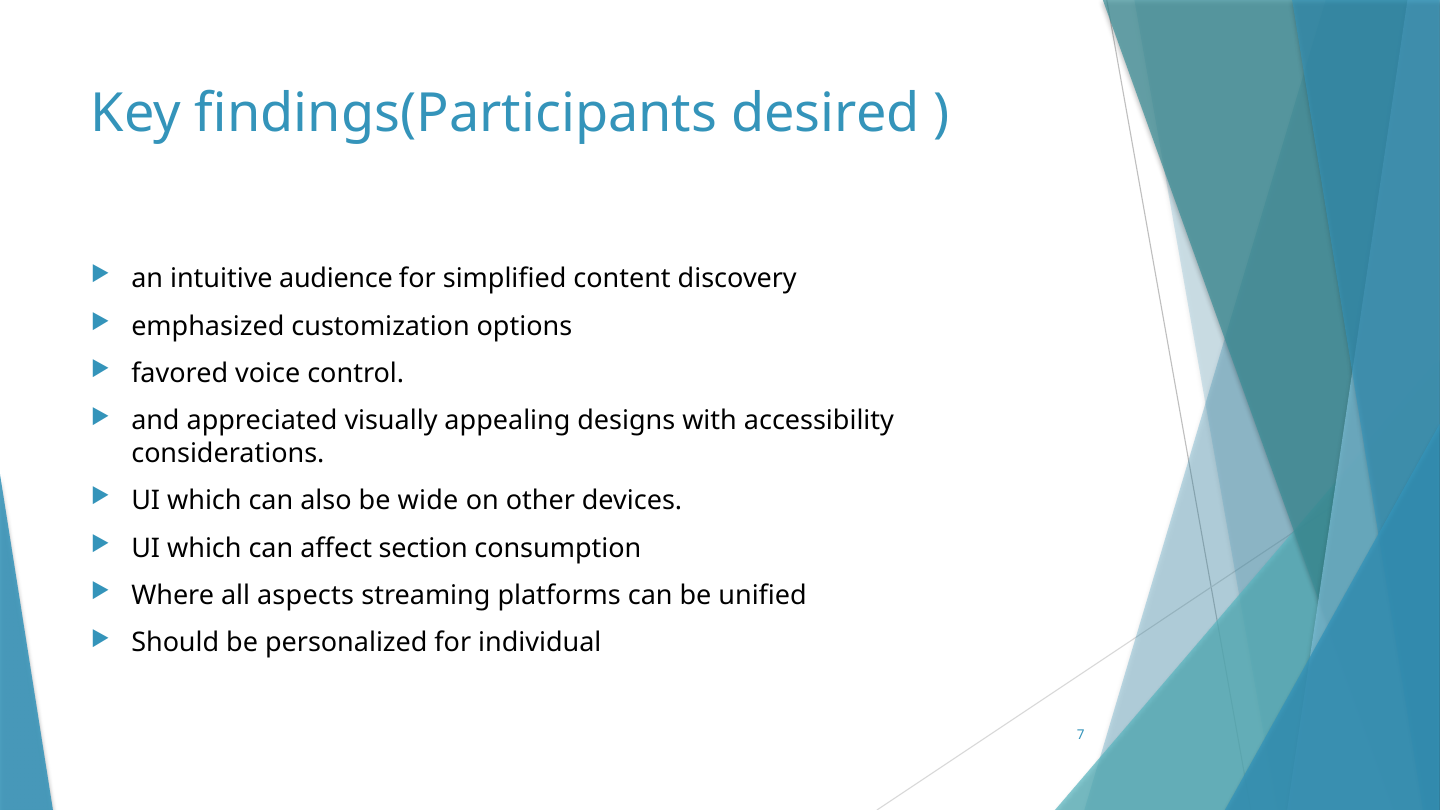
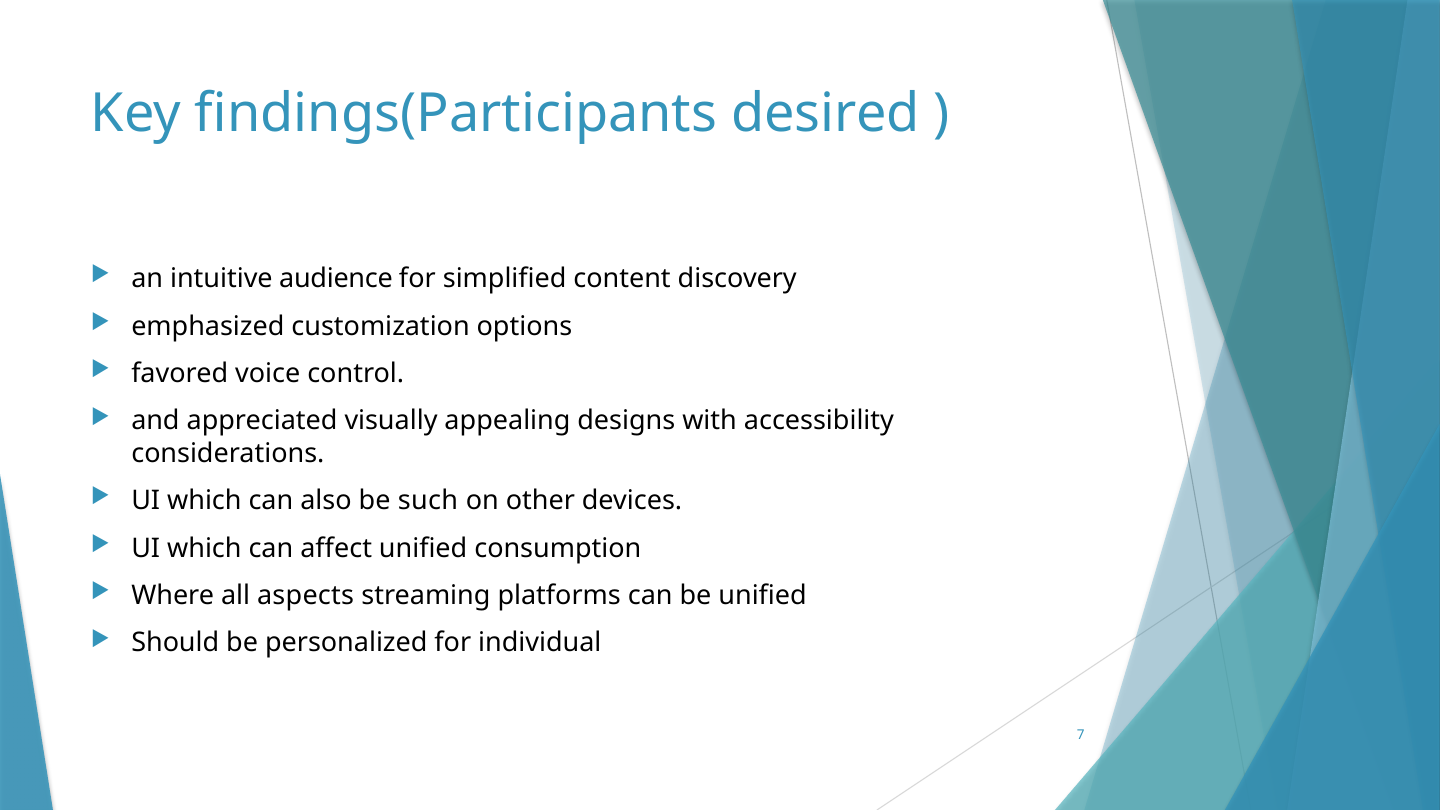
wide: wide -> such (428, 501)
affect section: section -> unified (423, 548)
